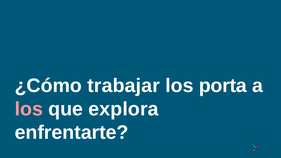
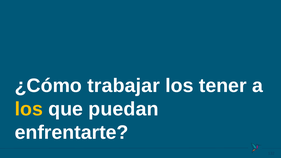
porta: porta -> tener (223, 86)
los colour: pink -> yellow (29, 109)
explora: explora -> puedan (123, 109)
